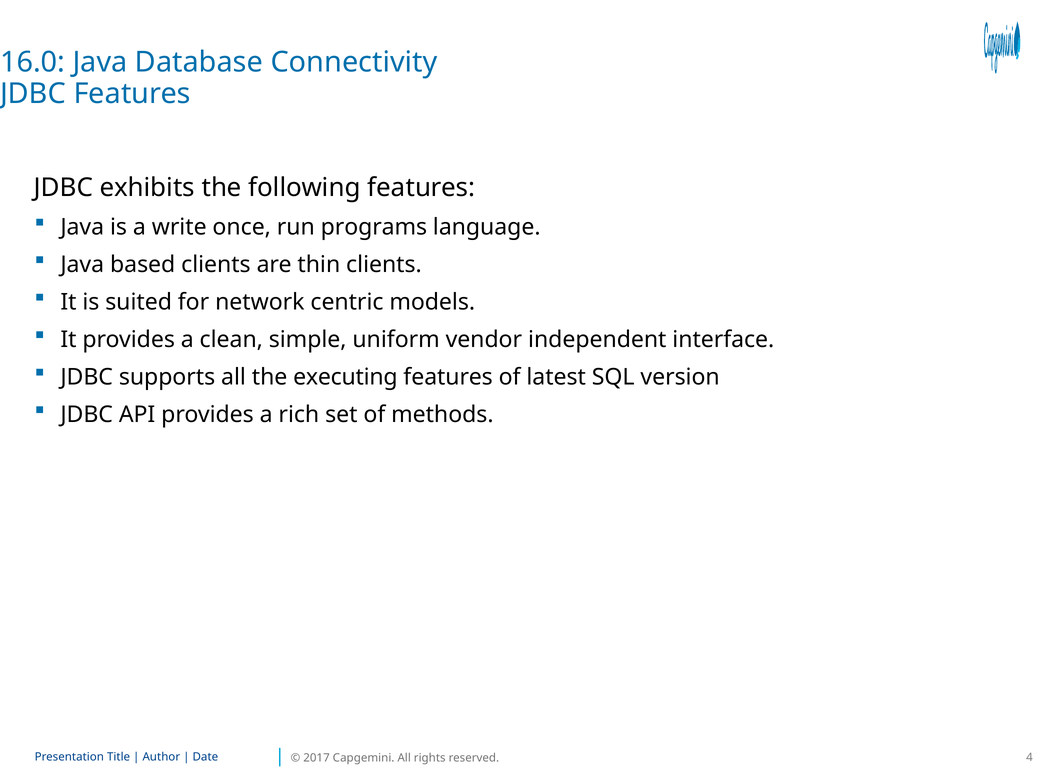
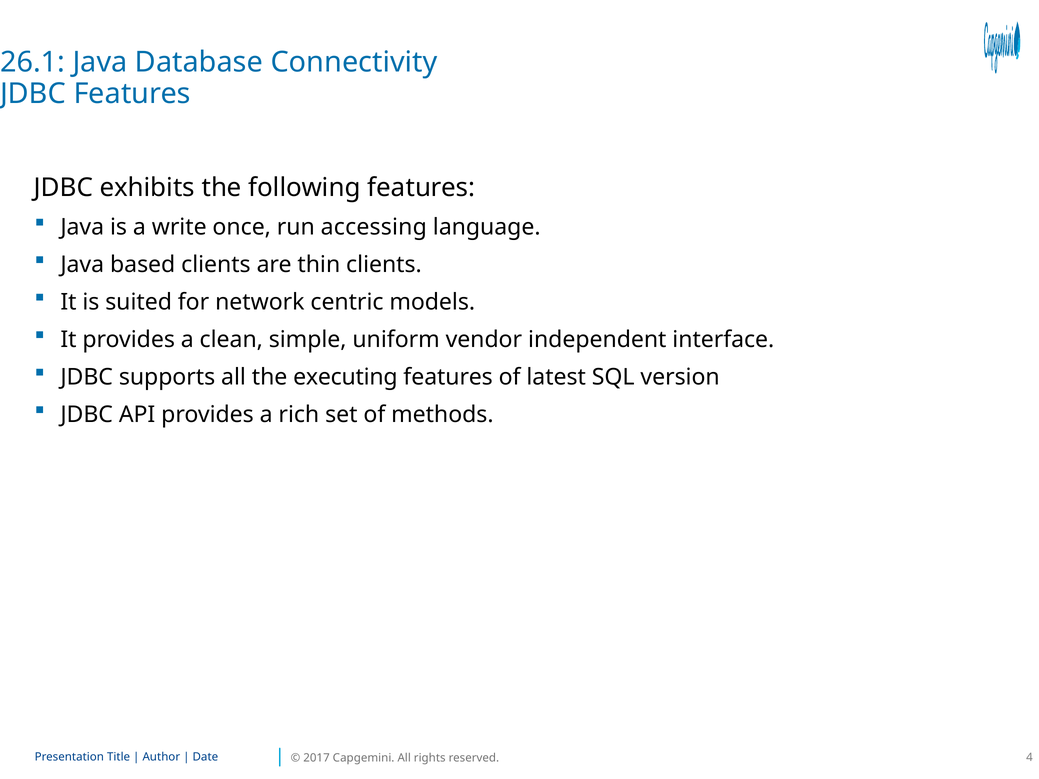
16.0: 16.0 -> 26.1 (33, 62)
programs: programs -> accessing (374, 227)
